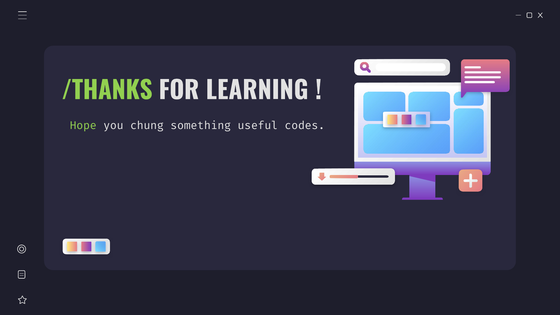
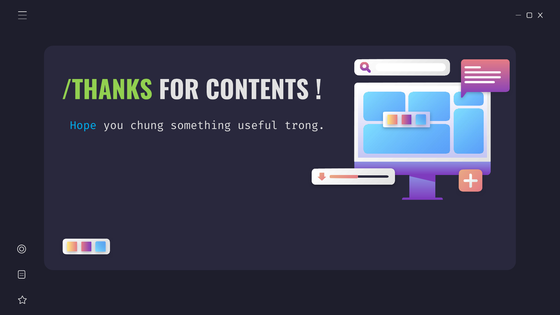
LEARNING: LEARNING -> CONTENTS (257, 91)
Hope colour: light green -> light blue (83, 126)
codes: codes -> trong (305, 126)
